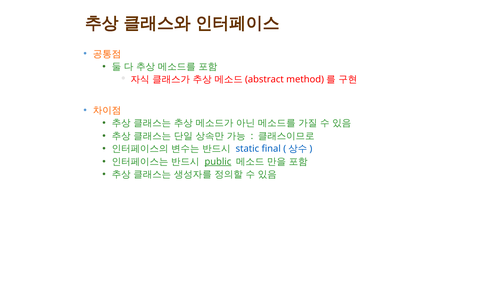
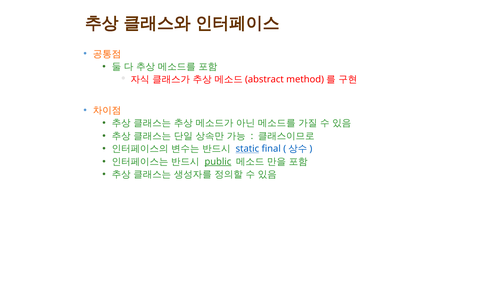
static underline: none -> present (247, 149)
